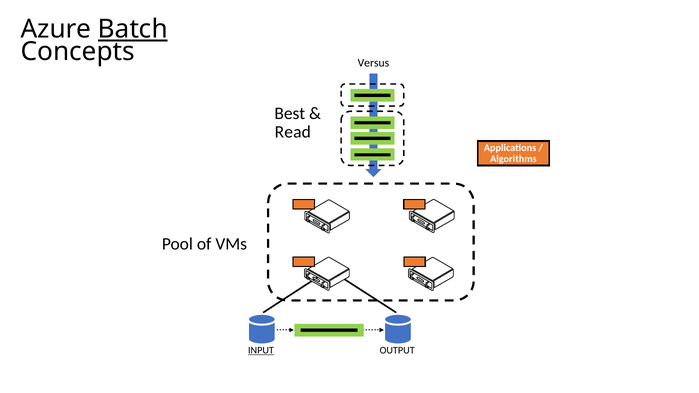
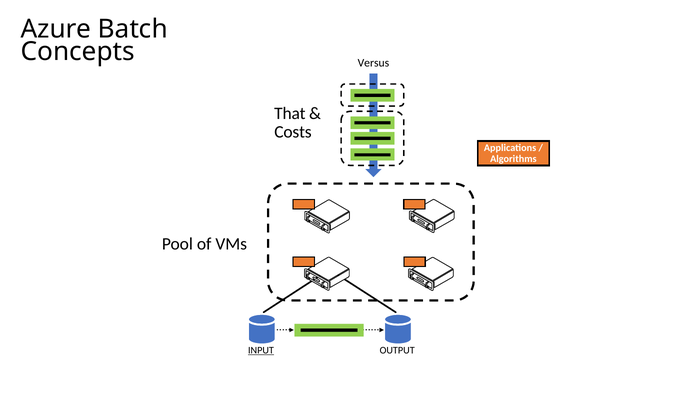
Batch underline: present -> none (133, 29)
Best: Best -> That (290, 113)
Read: Read -> Costs (293, 132)
